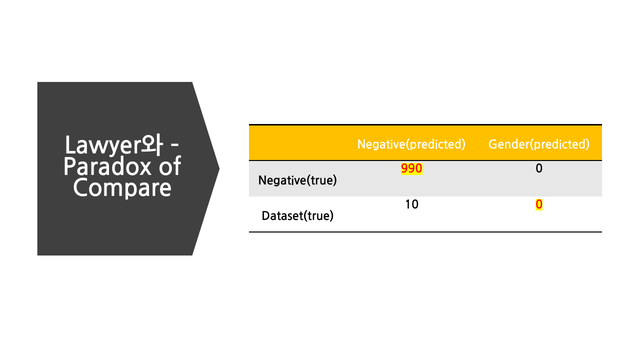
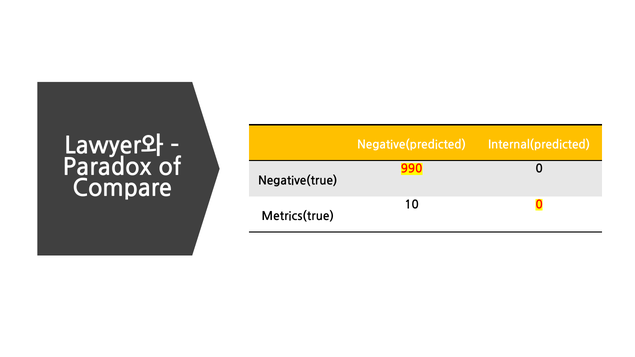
Gender(predicted: Gender(predicted -> Internal(predicted (539, 145)
Dataset(true: Dataset(true -> Metrics(true (298, 217)
